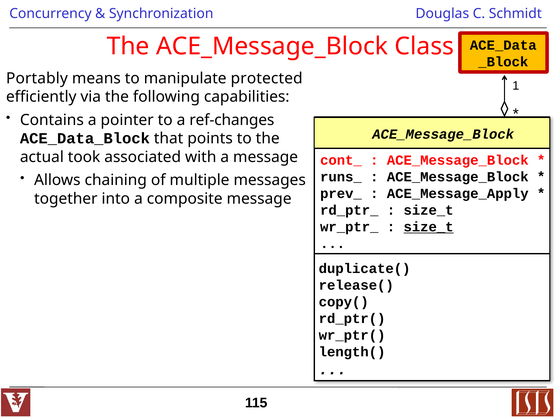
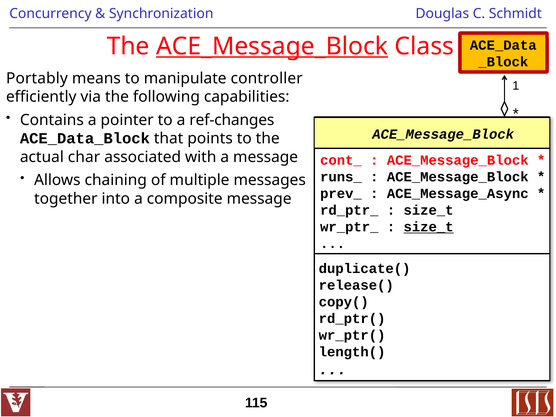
ACE_Message_Block underline: none -> present (272, 46)
protected: protected -> controller (267, 78)
took: took -> char (84, 157)
ACE_Message_Apply: ACE_Message_Apply -> ACE_Message_Async (458, 194)
